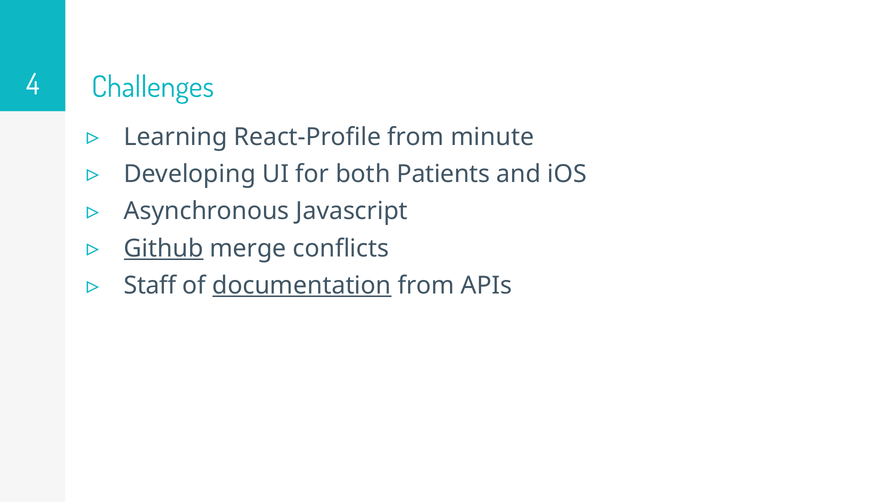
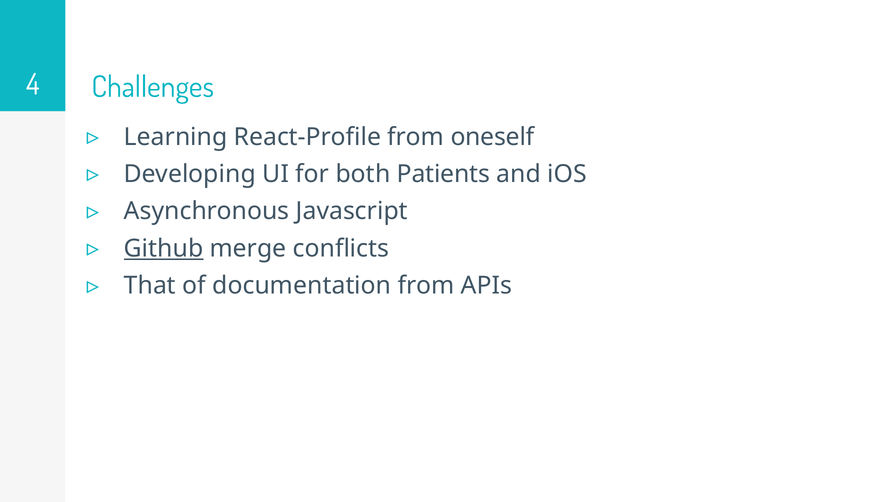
minute: minute -> oneself (493, 137)
Staff: Staff -> That (150, 286)
documentation underline: present -> none (302, 286)
